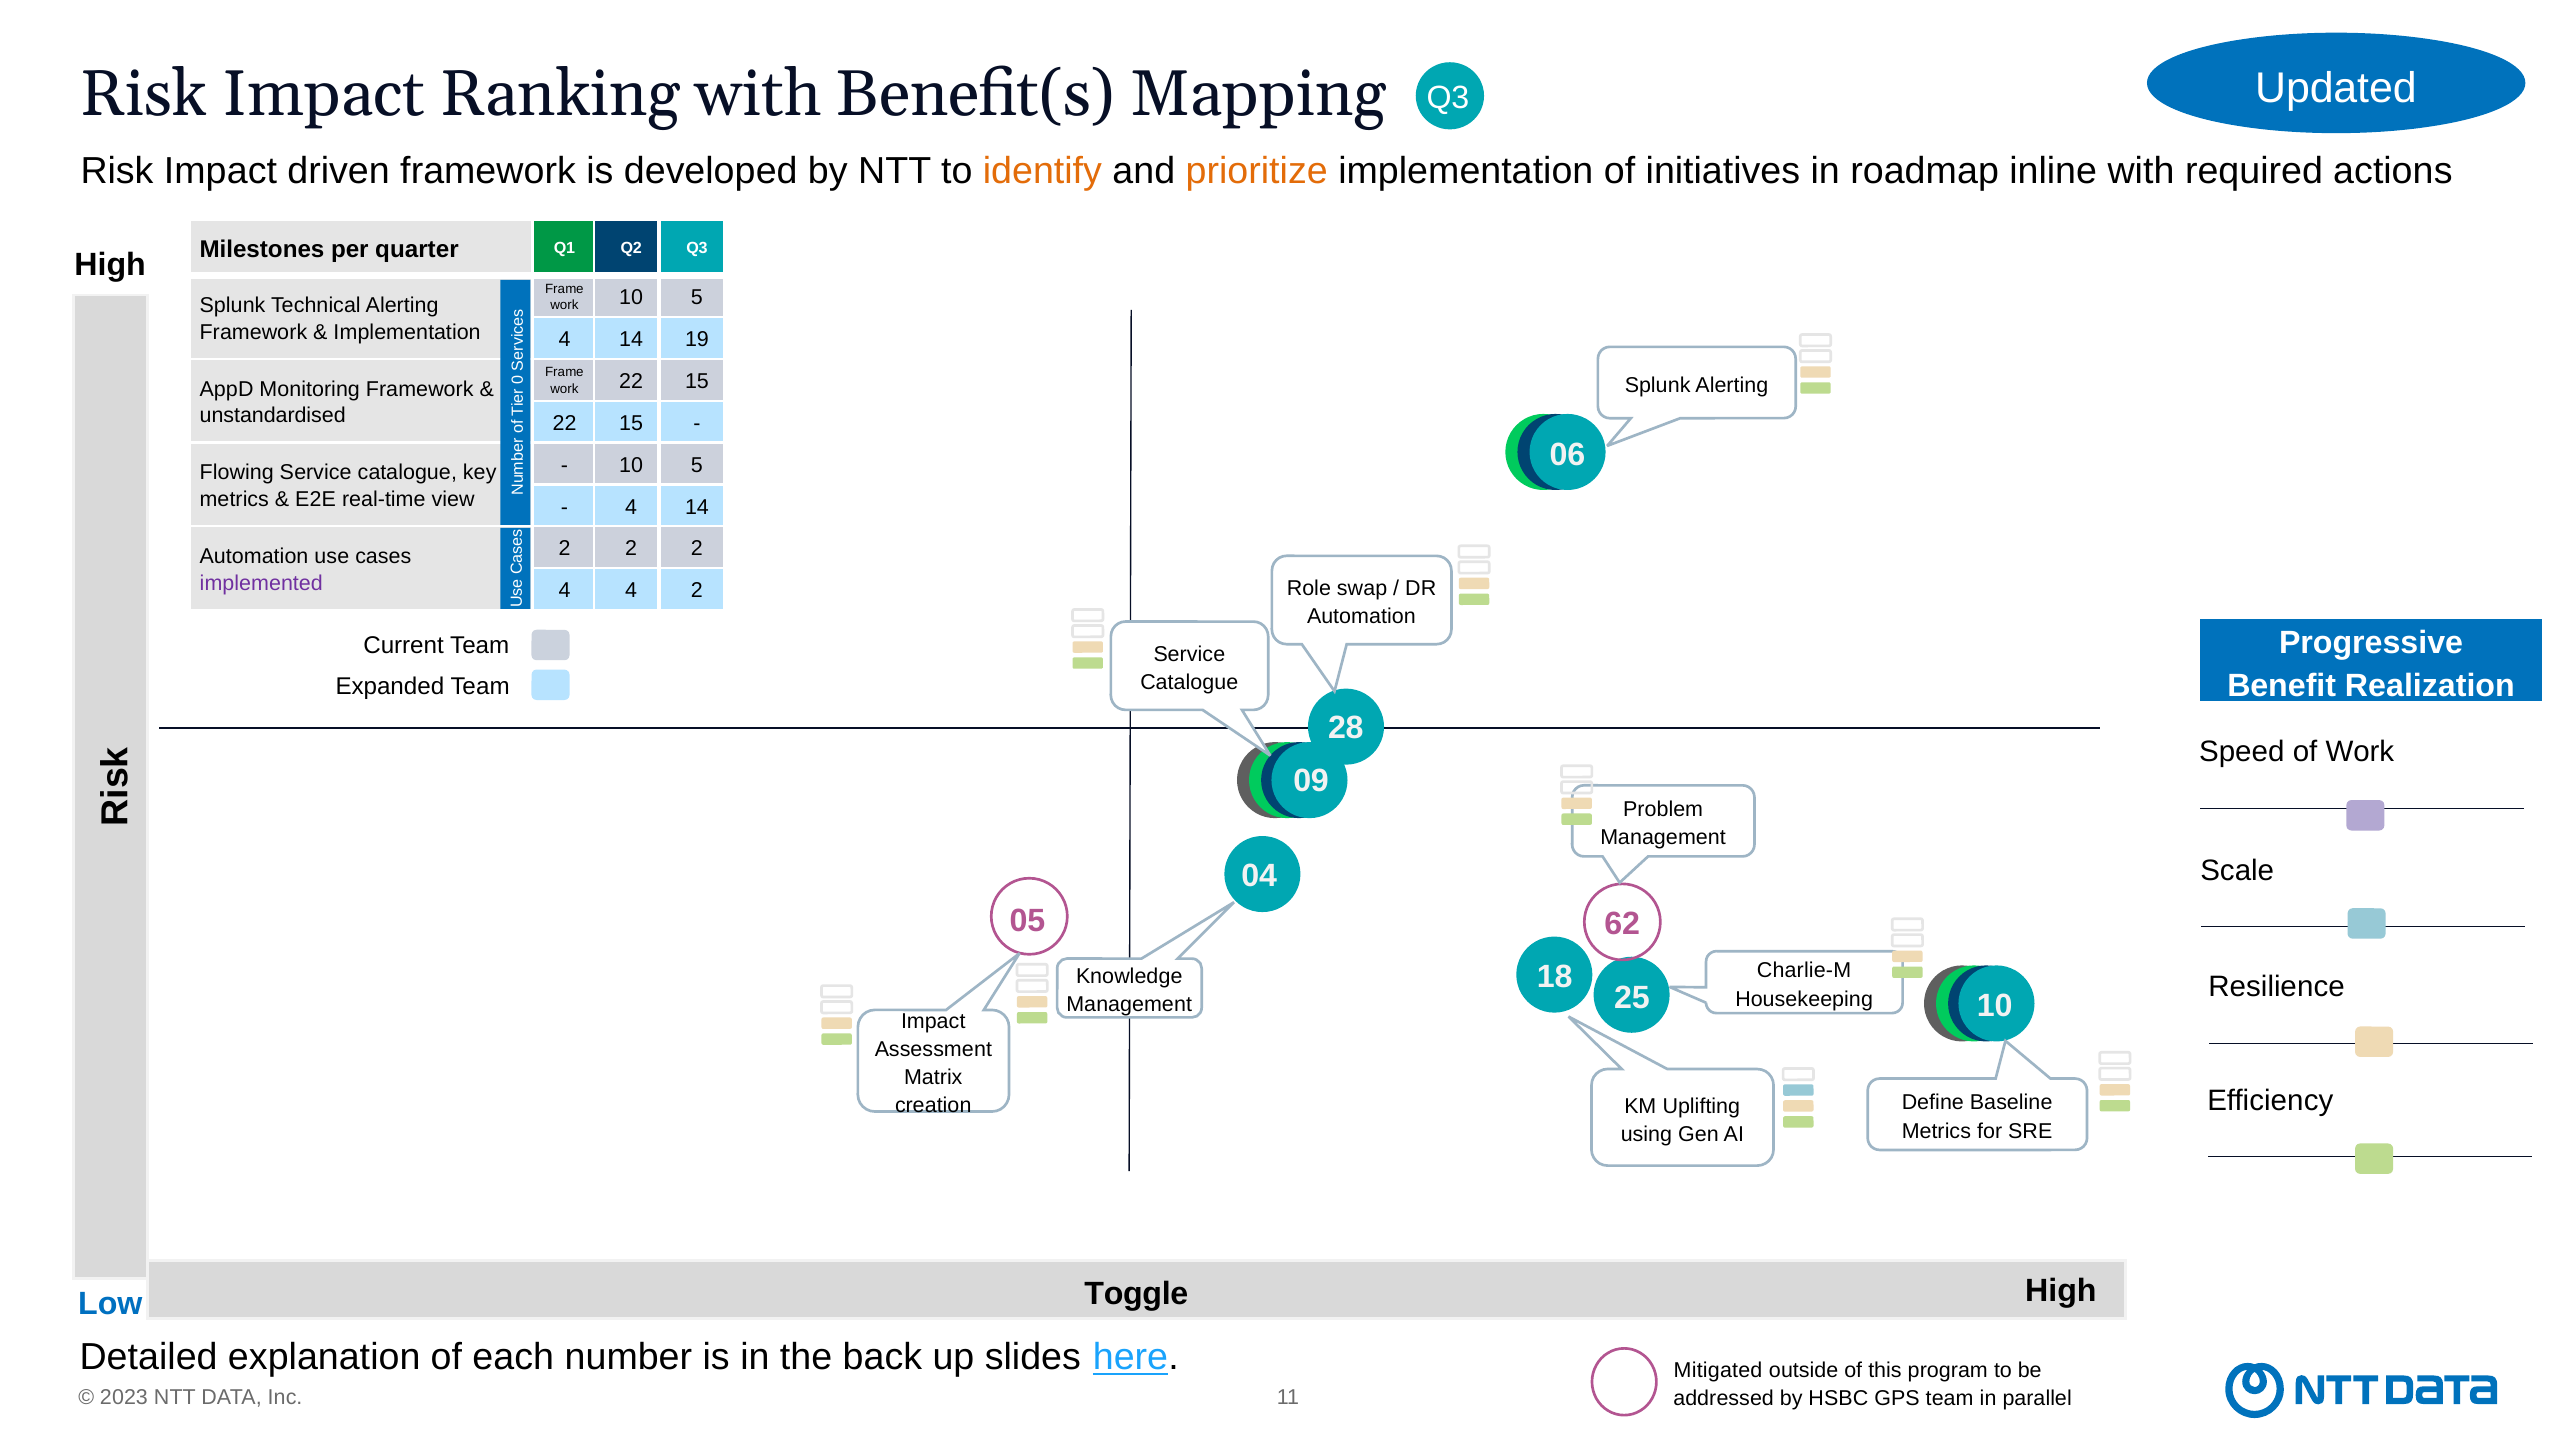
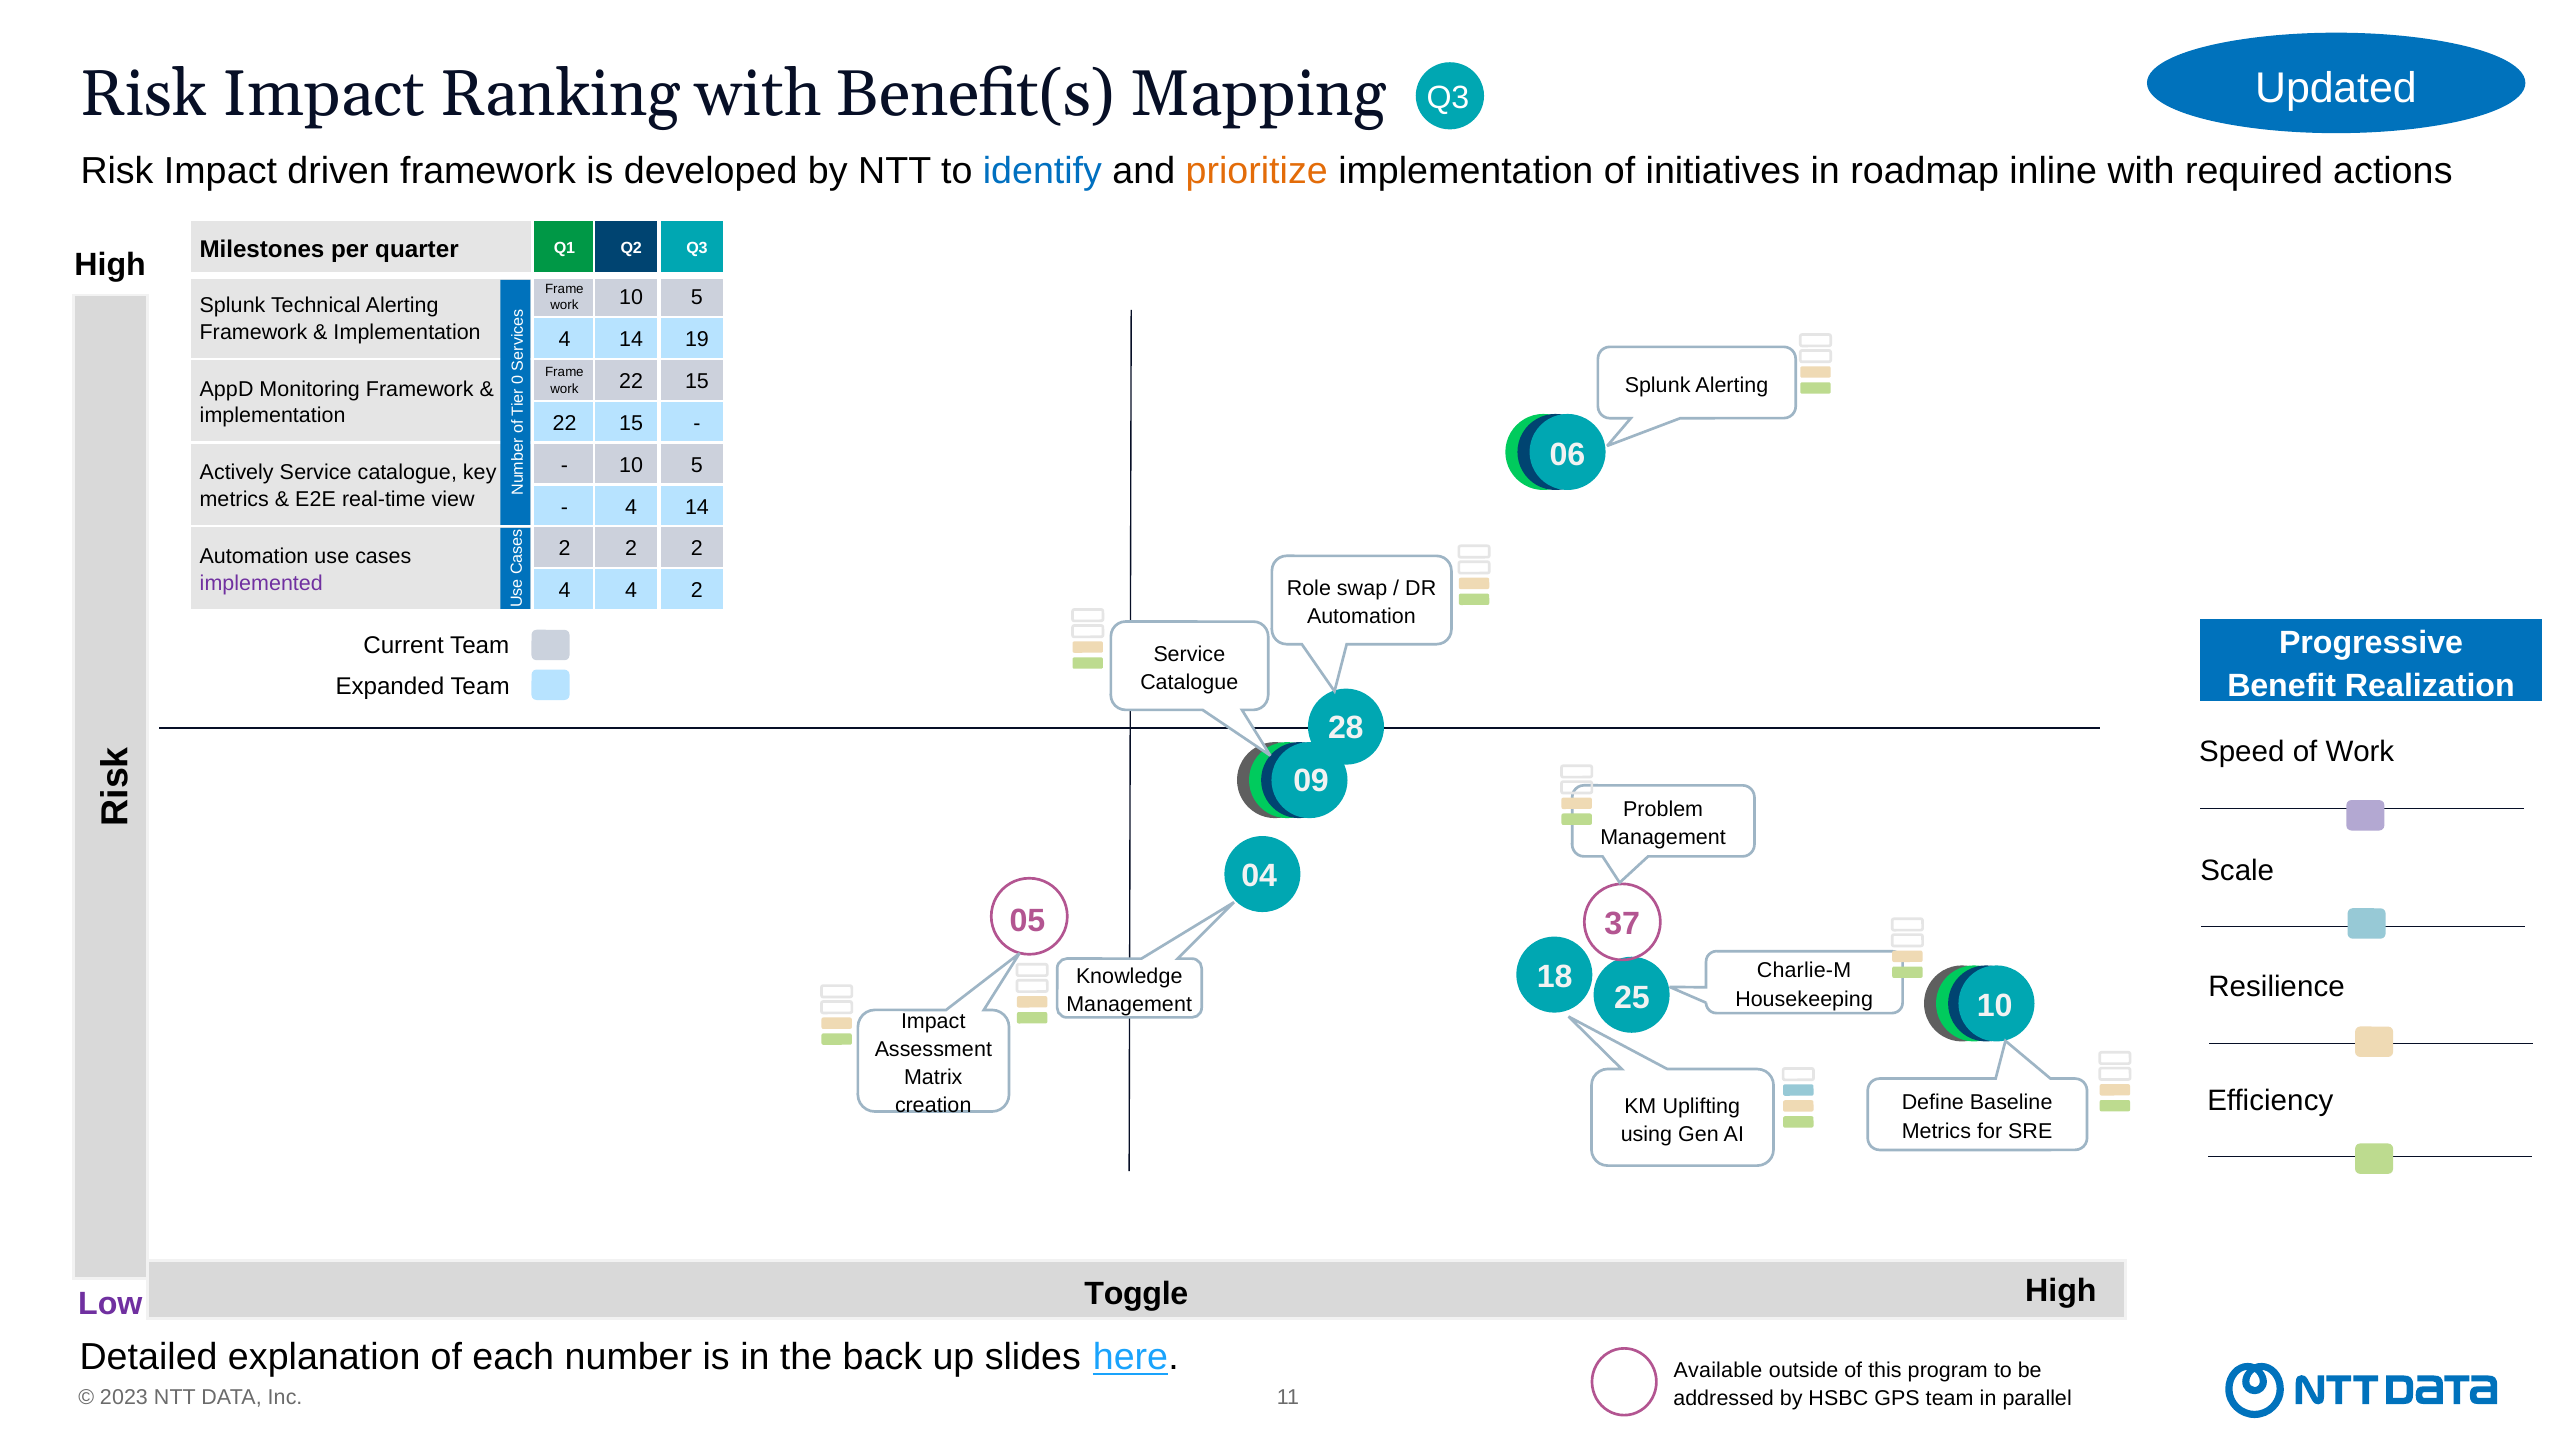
identify colour: orange -> blue (1042, 171)
unstandardised: unstandardised -> implementation (273, 416)
Flowing: Flowing -> Actively (237, 473)
62: 62 -> 37 (1622, 924)
Low colour: blue -> purple (110, 1304)
Mitigated: Mitigated -> Available (1718, 1370)
